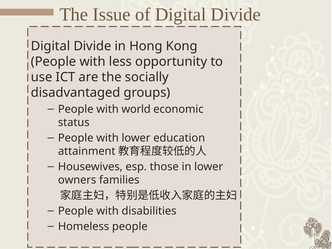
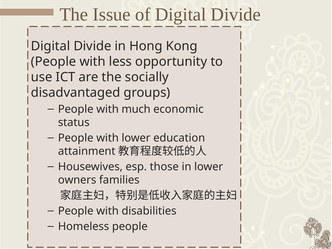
world: world -> much (136, 109)
